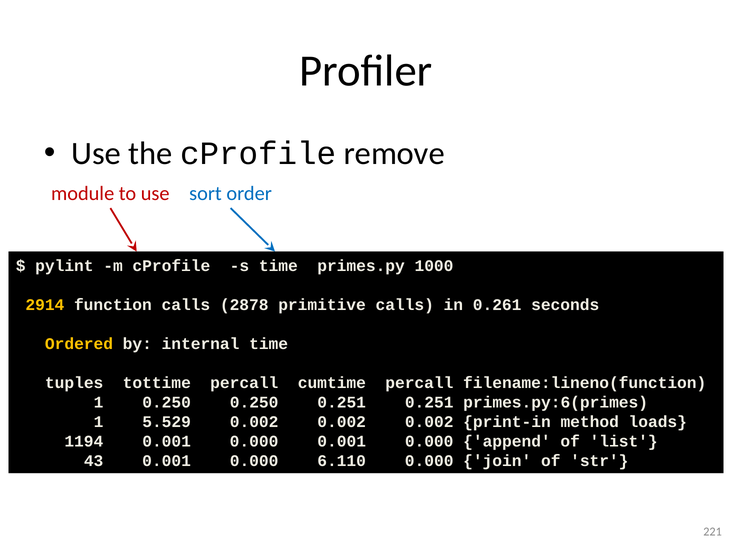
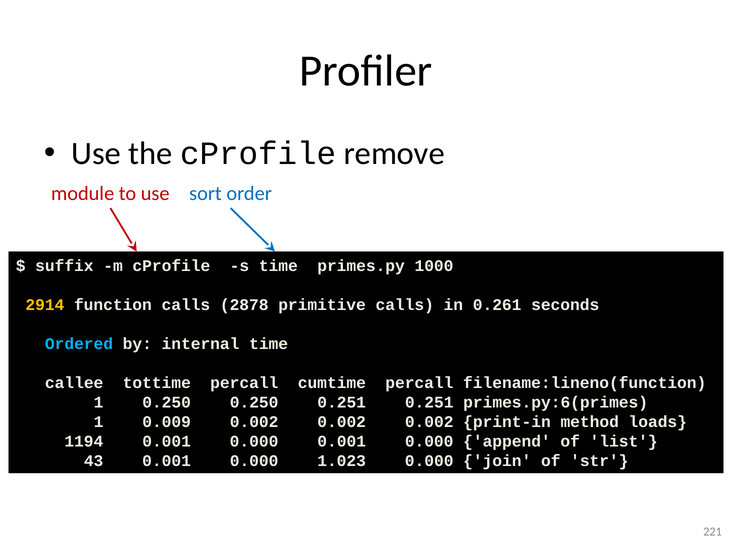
pylint: pylint -> suffix (64, 266)
Ordered colour: yellow -> light blue (79, 344)
tuples: tuples -> callee (74, 383)
5.529: 5.529 -> 0.009 (167, 422)
6.110: 6.110 -> 1.023 (342, 461)
